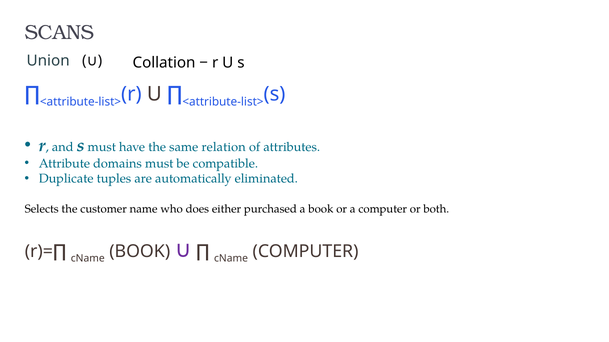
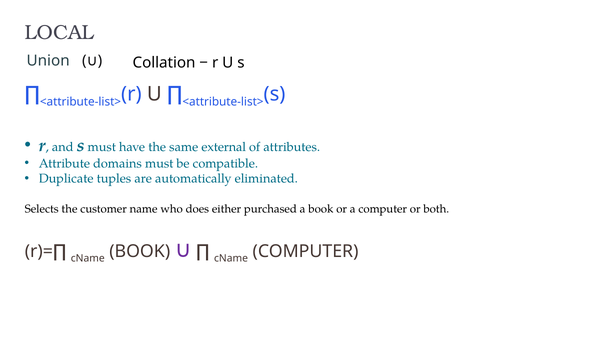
SCANS: SCANS -> LOCAL (59, 33)
relation: relation -> external (224, 147)
